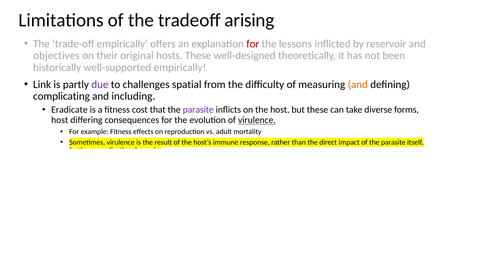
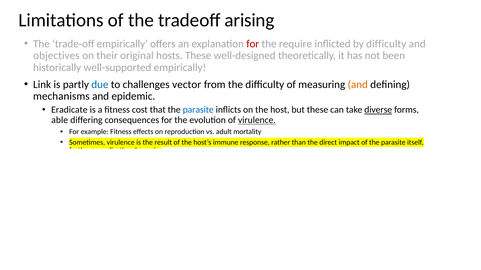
lessons: lessons -> require (295, 44)
by reservoir: reservoir -> difficulty (386, 44)
due colour: purple -> blue (100, 85)
spatial: spatial -> vector (187, 85)
complicating: complicating -> mechanisms (61, 96)
including: including -> epidemic (133, 96)
parasite colour: purple -> blue (198, 110)
diverse underline: none -> present (378, 110)
host: host -> able (60, 120)
